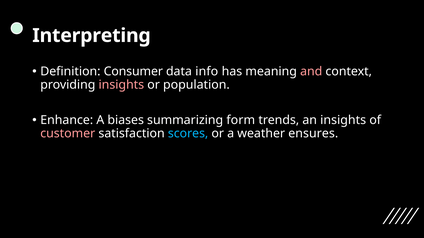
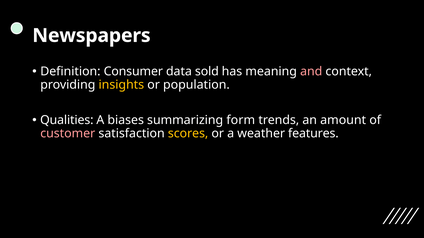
Interpreting: Interpreting -> Newspapers (91, 36)
info: info -> sold (207, 72)
insights colour: pink -> yellow (121, 85)
Enhance: Enhance -> Qualities (67, 120)
an insights: insights -> amount (343, 120)
scores colour: light blue -> yellow (188, 134)
ensures: ensures -> features (313, 134)
